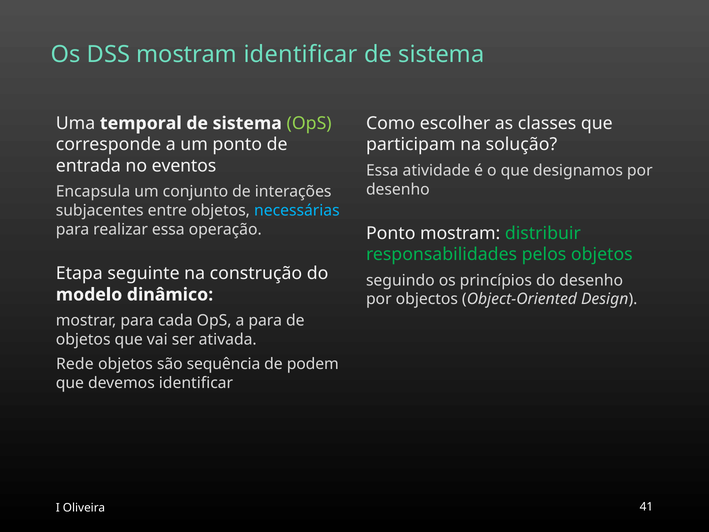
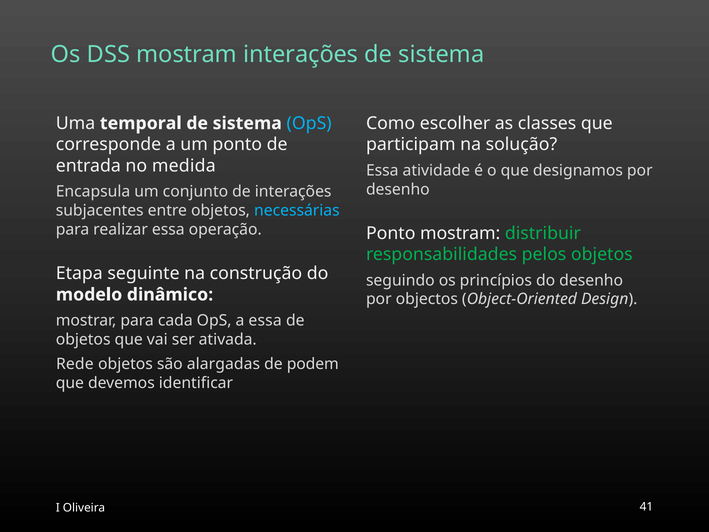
mostram identificar: identificar -> interações (301, 54)
OpS colour: light green -> light blue (309, 123)
eventos: eventos -> medida (184, 166)
a para: para -> essa (265, 320)
sequência: sequência -> alargadas (223, 364)
